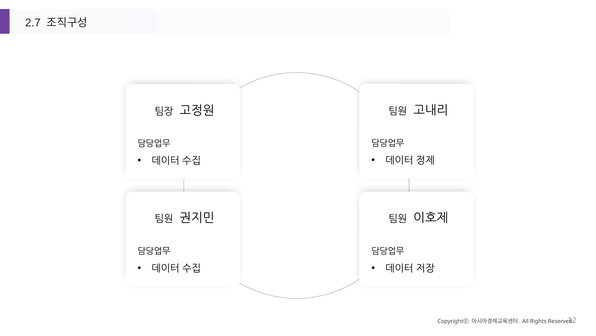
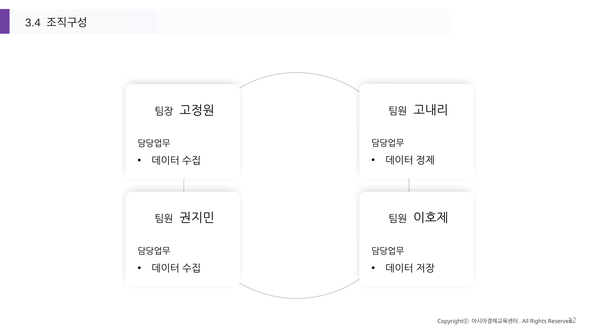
2.7: 2.7 -> 3.4 (33, 23)
